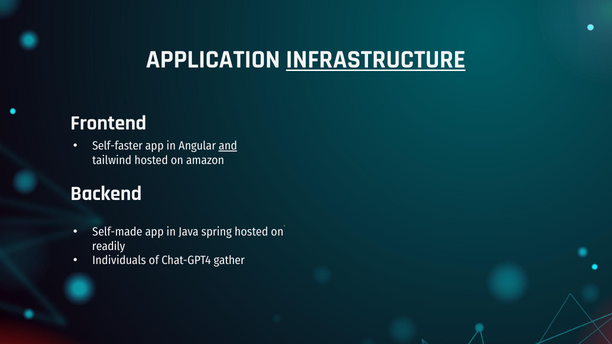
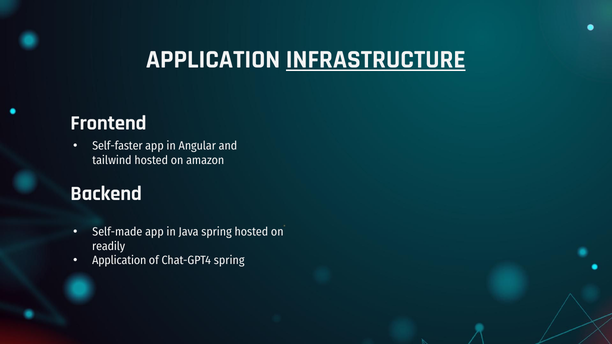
and underline: present -> none (228, 146)
Individuals: Individuals -> Application (119, 261)
Chat-GPT4 gather: gather -> spring (229, 261)
